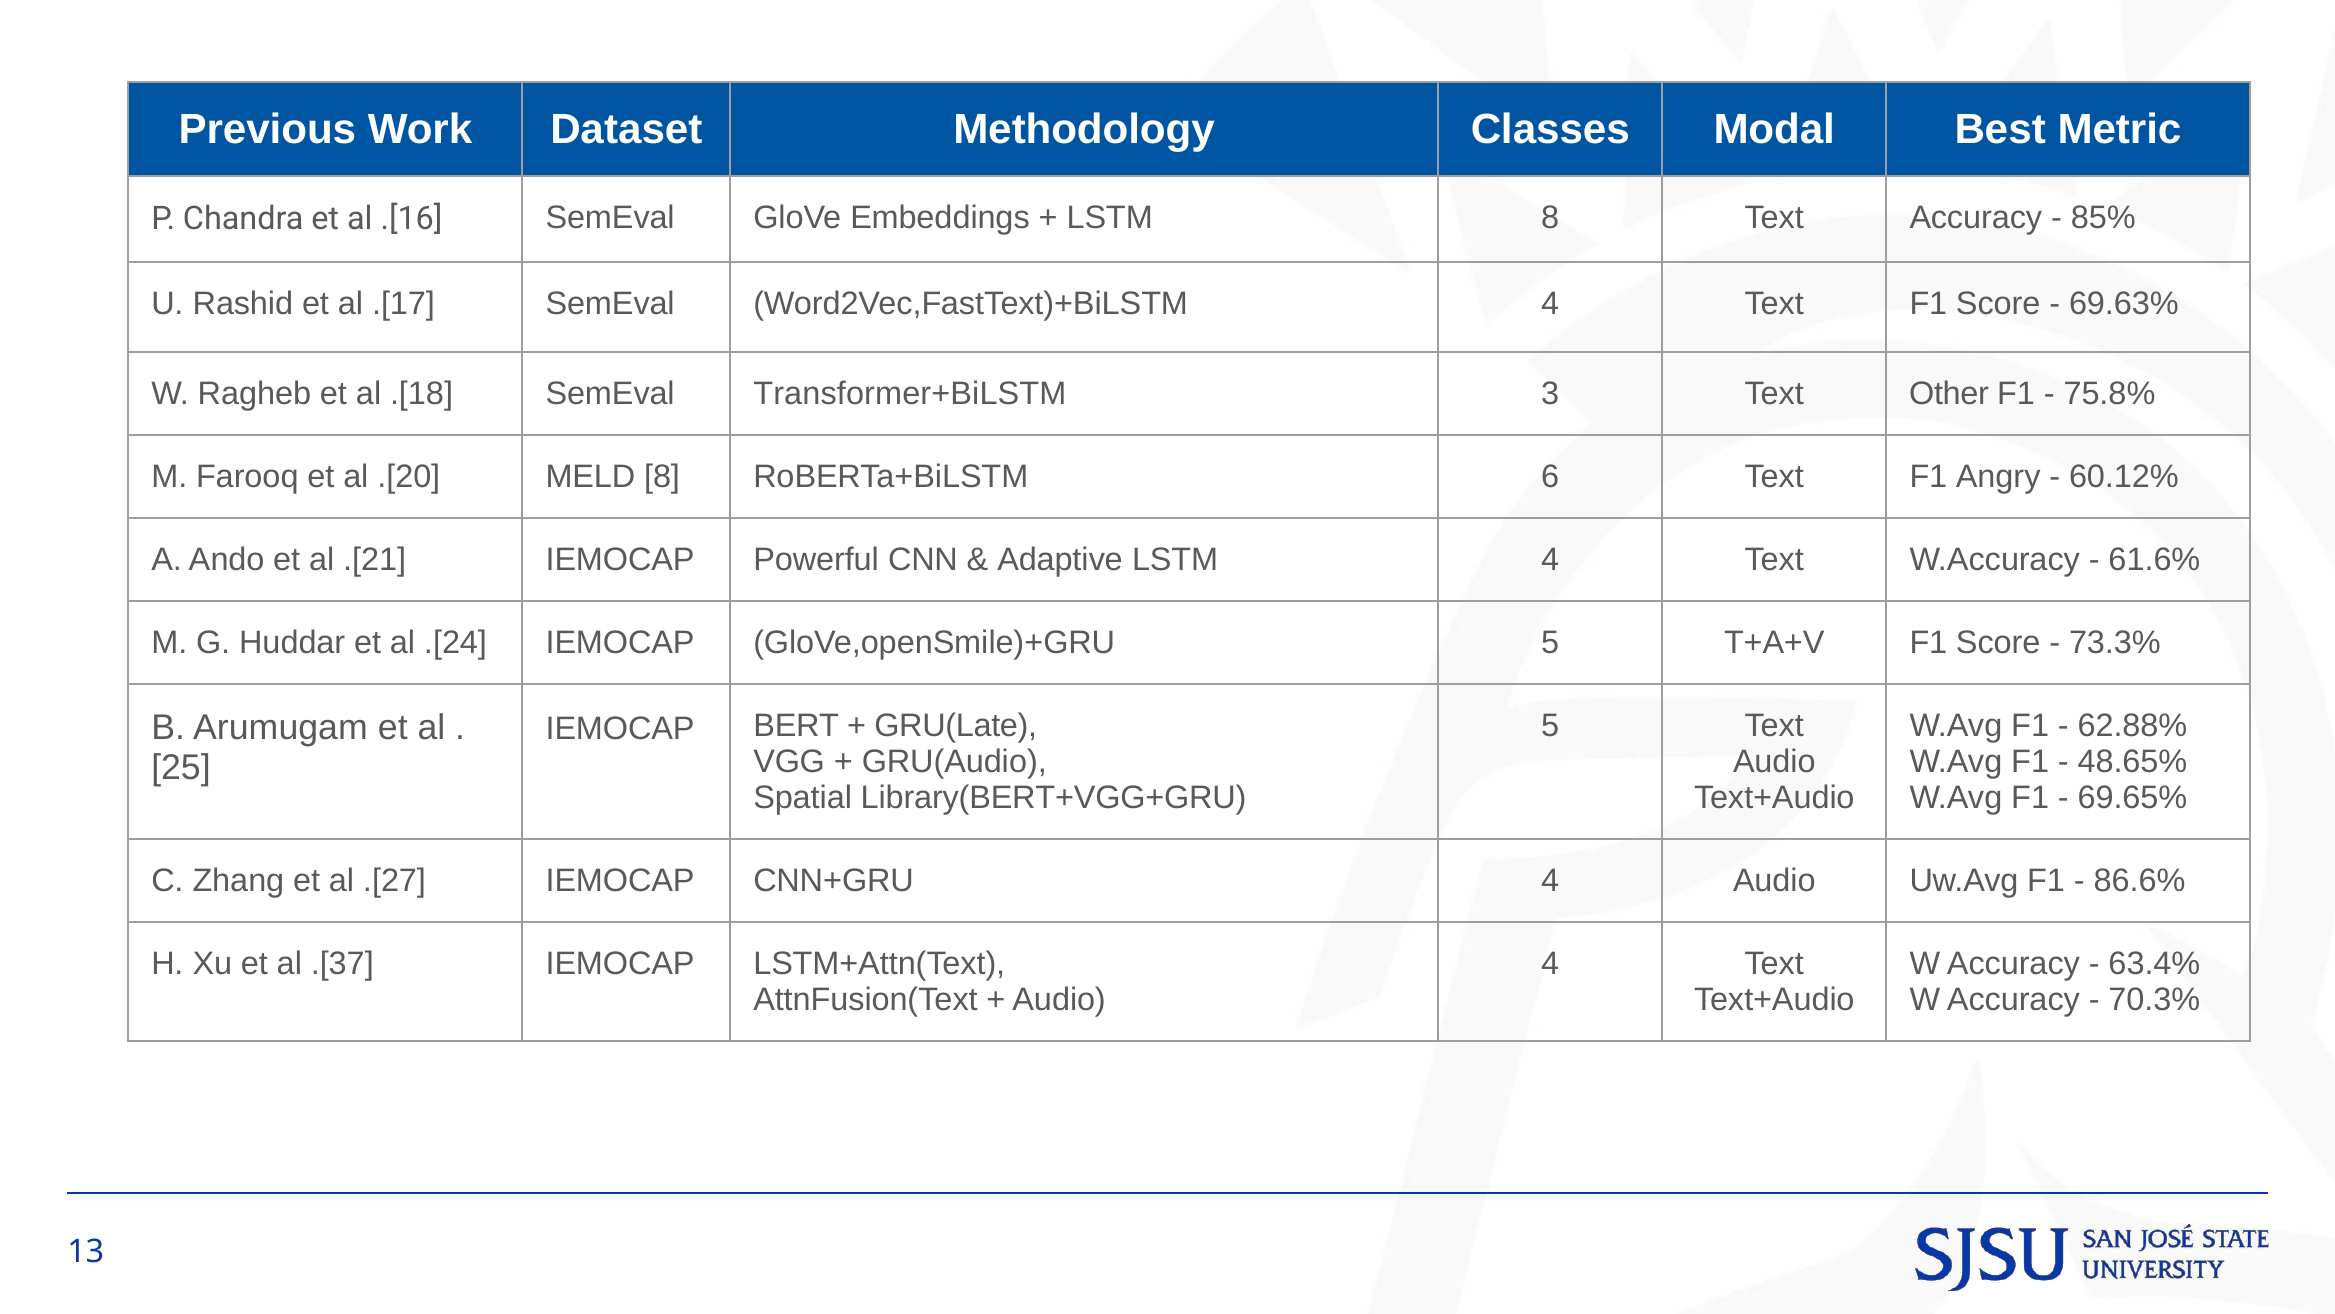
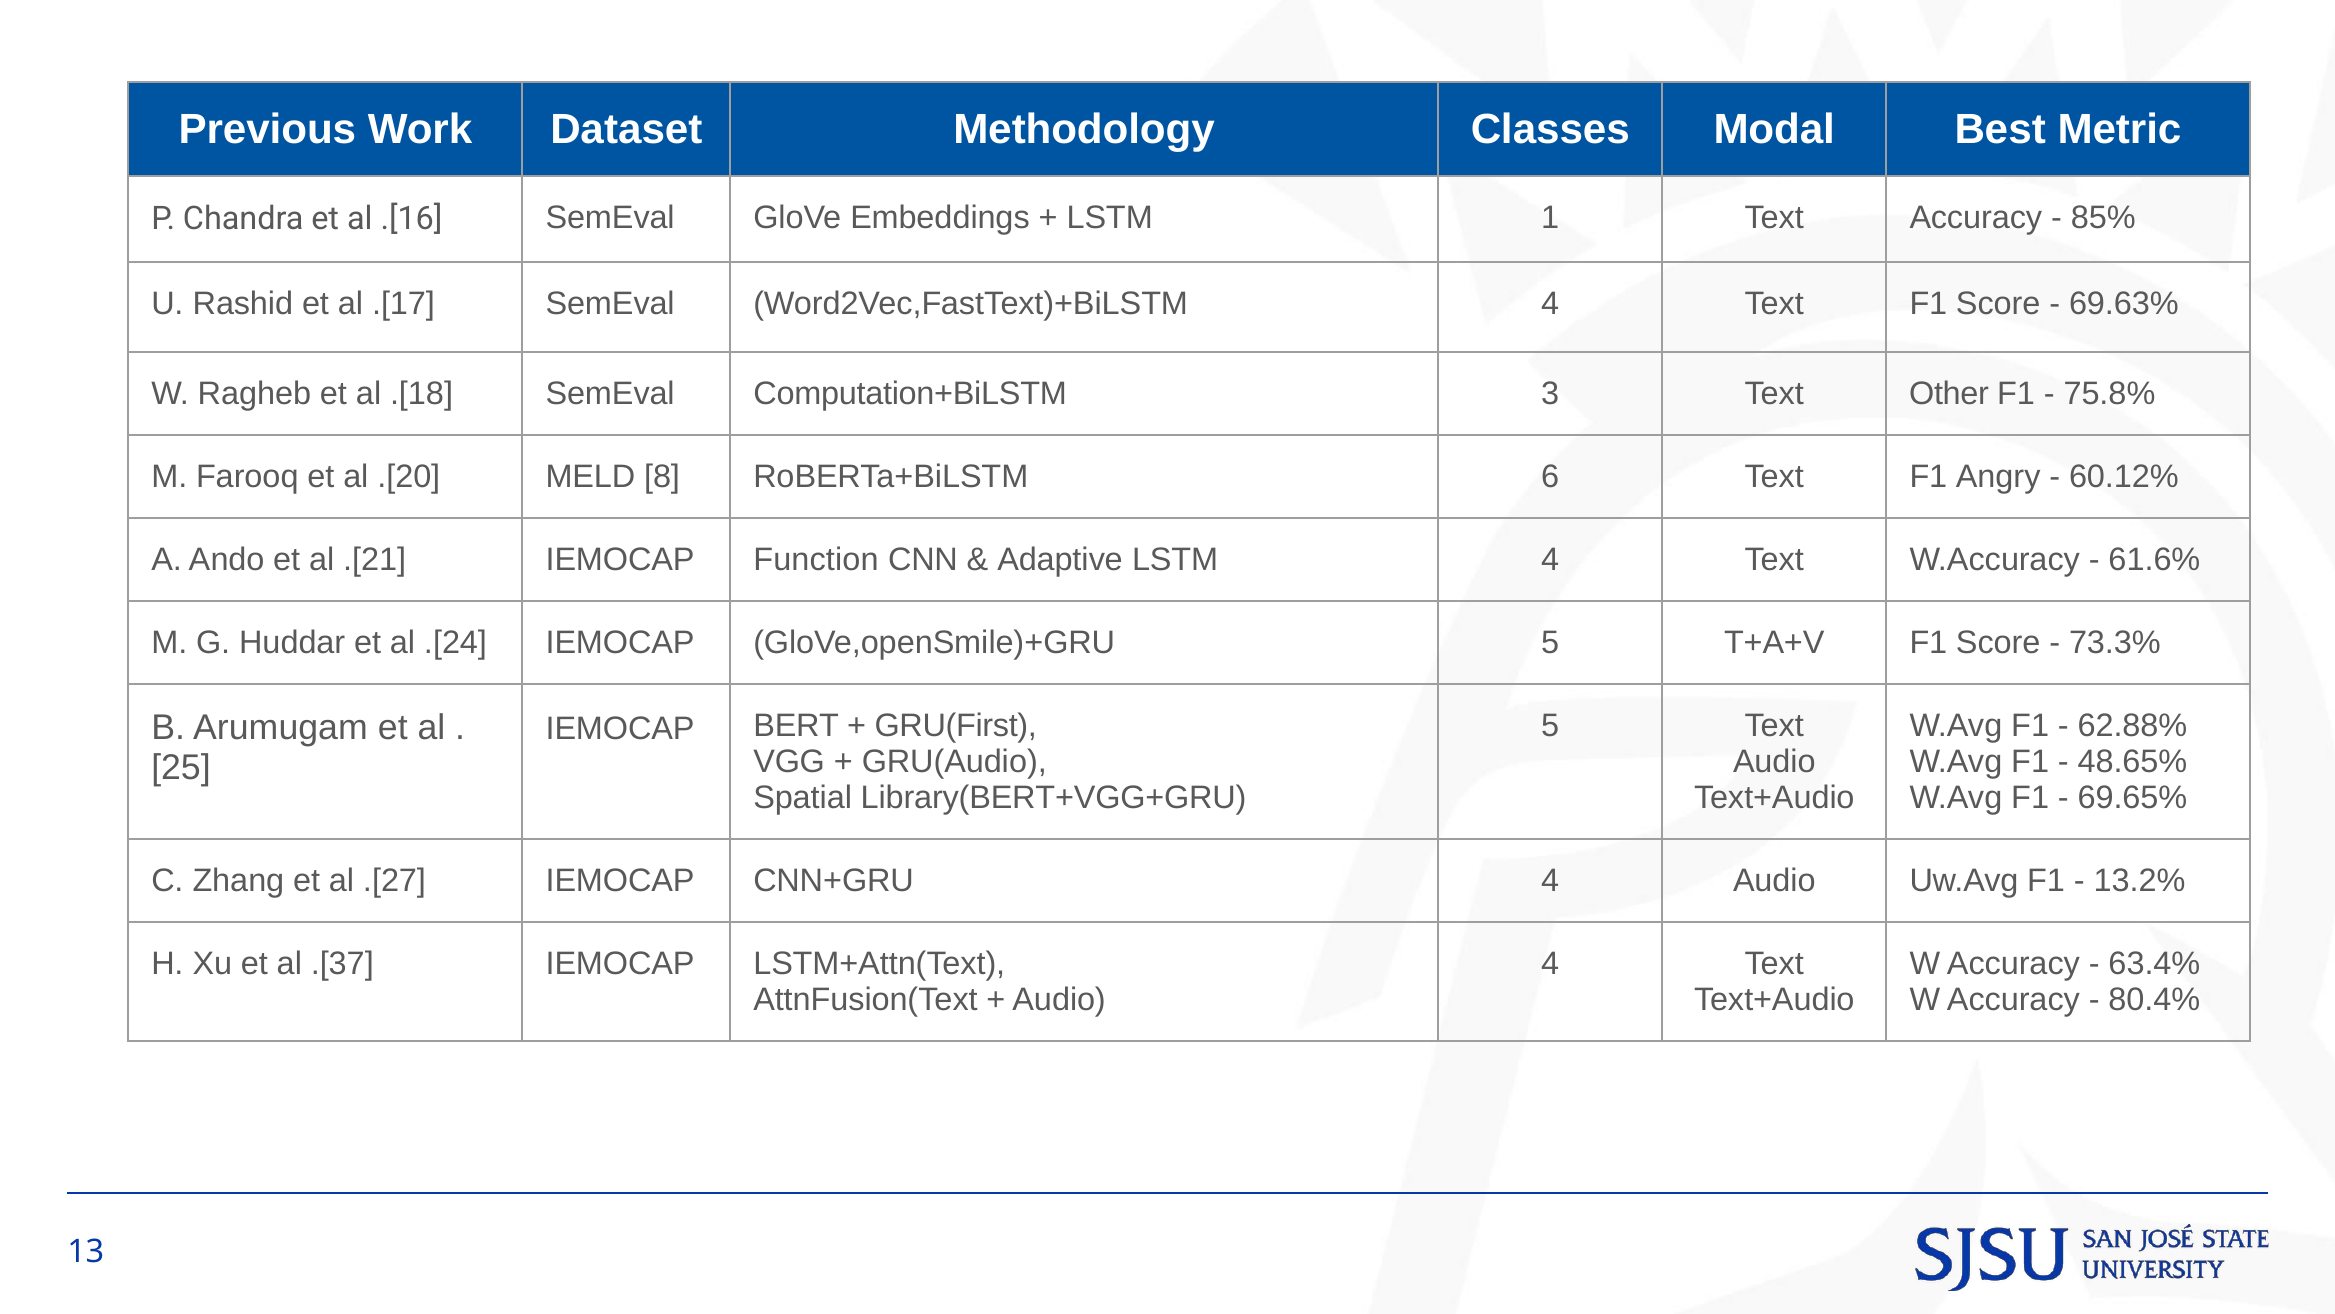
LSTM 8: 8 -> 1 (1550, 218)
Transformer+BiLSTM: Transformer+BiLSTM -> Computation+BiLSTM (910, 394)
Powerful: Powerful -> Function (816, 560)
GRU(Late: GRU(Late -> GRU(First (956, 725)
86.6%: 86.6% -> 13.2% (2140, 881)
70.3%: 70.3% -> 80.4% (2154, 1000)
